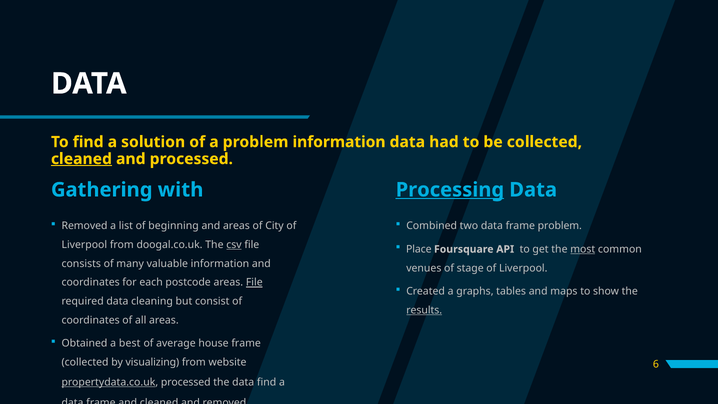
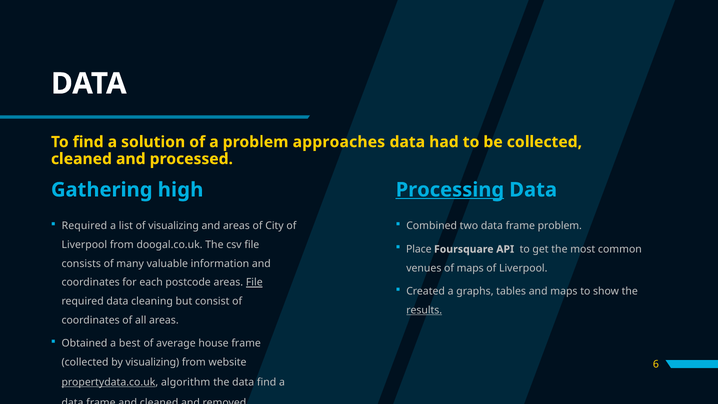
problem information: information -> approaches (339, 142)
cleaned underline: present -> none (81, 159)
with: with -> high (181, 190)
Removed: Removed -> Required (84, 226)
of beginning: beginning -> visualizing (174, 226)
csv underline: present -> none (234, 245)
most underline: present -> none (583, 249)
of stage: stage -> maps (470, 268)
propertydata.co.uk processed: processed -> algorithm (186, 382)
